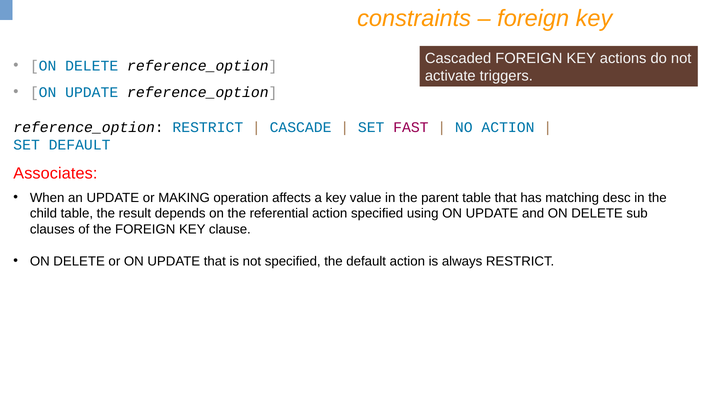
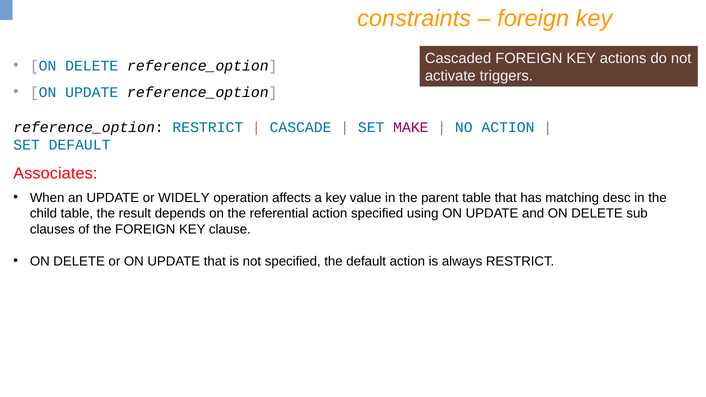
FAST: FAST -> MAKE (411, 127)
MAKING: MAKING -> WIDELY (184, 198)
